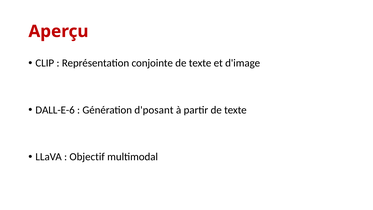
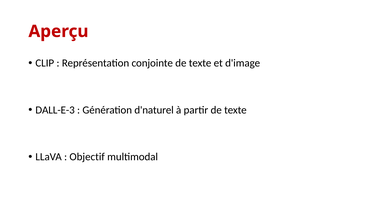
DALL-E-6: DALL-E-6 -> DALL-E-3 (55, 110)
d'posant: d'posant -> d'naturel (154, 110)
